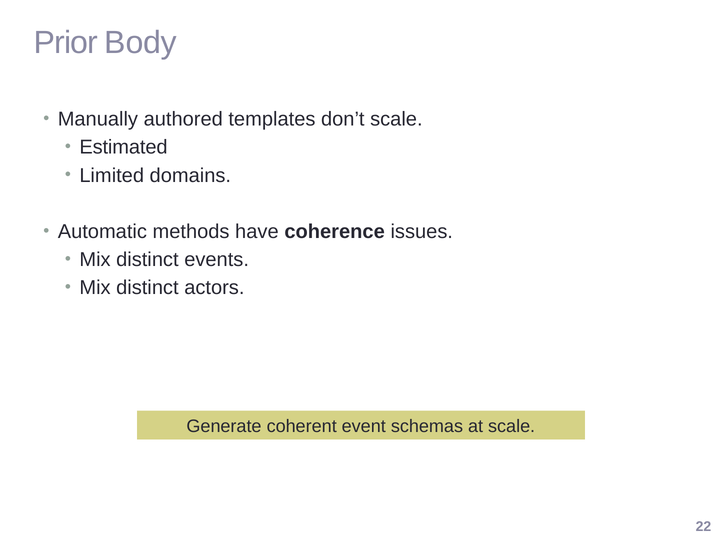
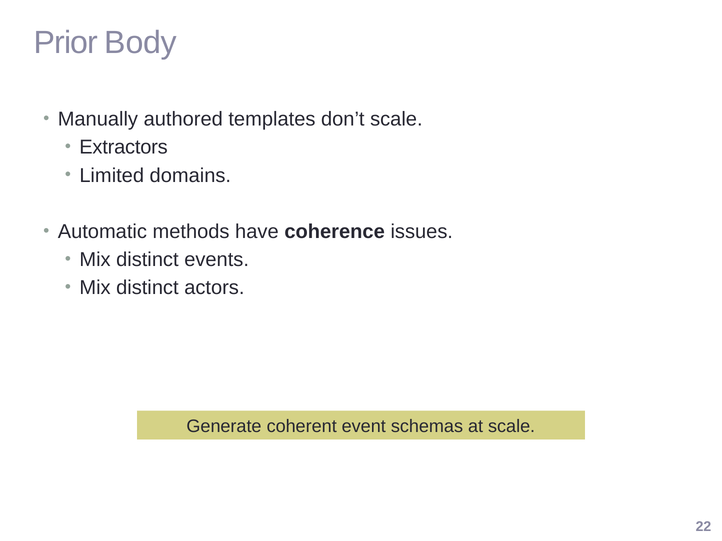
Estimated: Estimated -> Extractors (124, 147)
